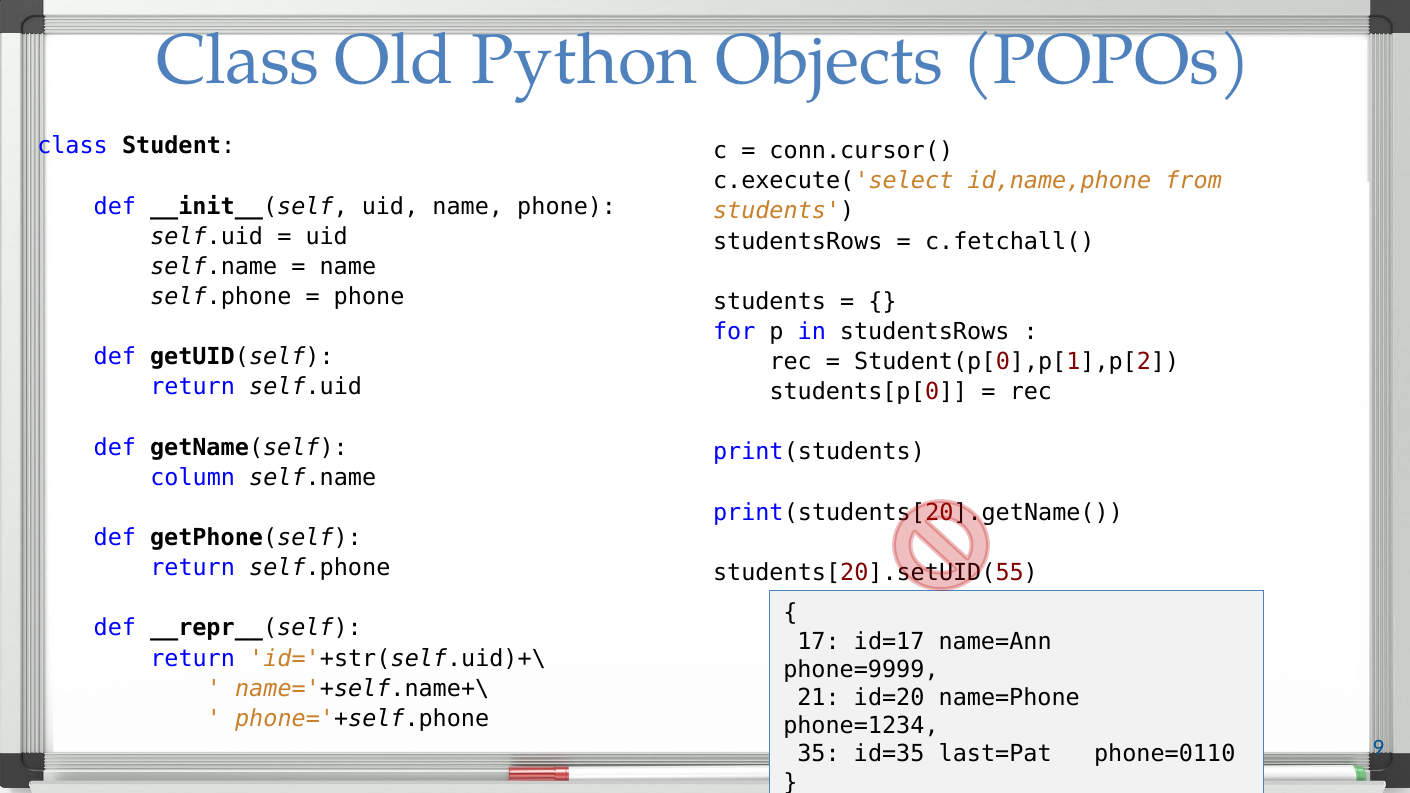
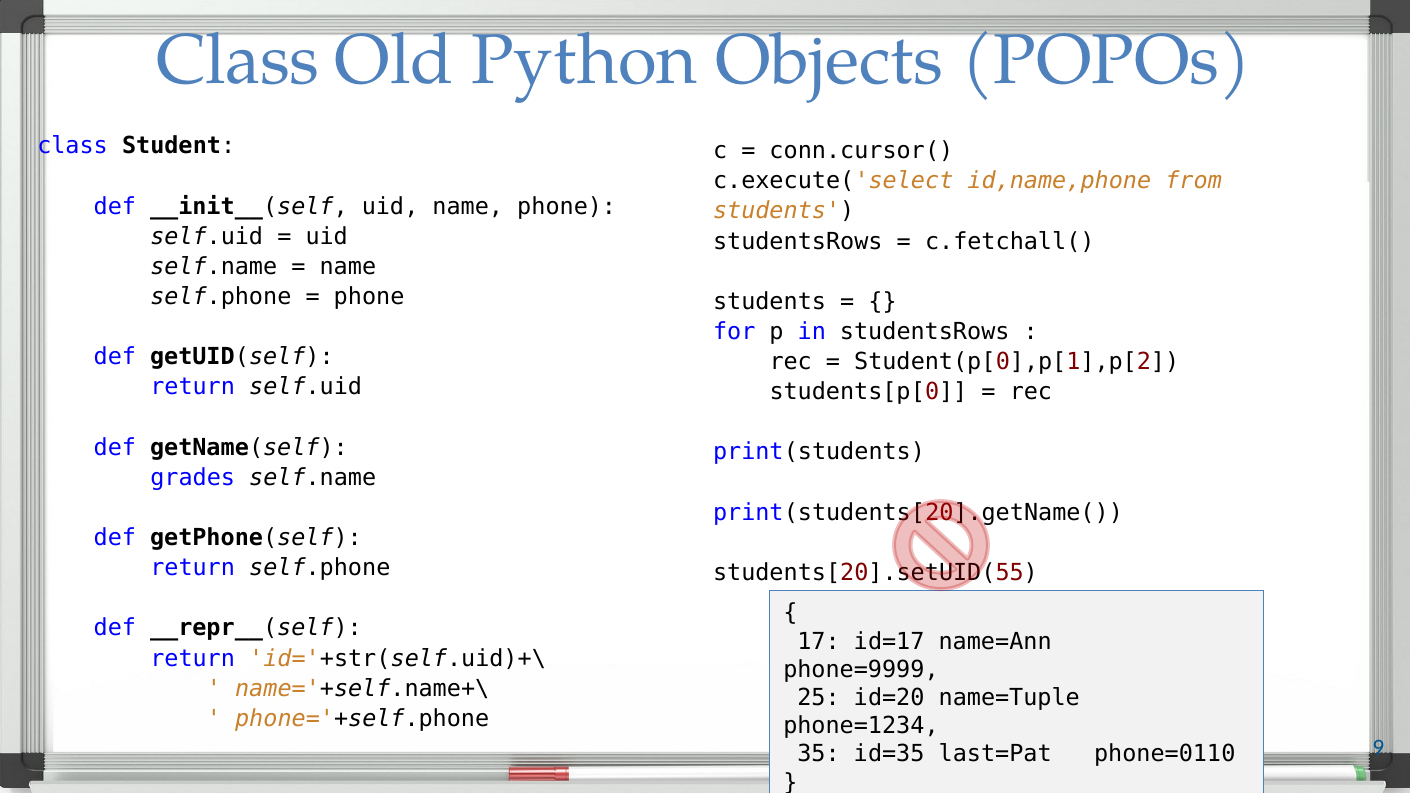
column: column -> grades (193, 478)
21: 21 -> 25 (819, 698)
name=Phone: name=Phone -> name=Tuple (1009, 698)
